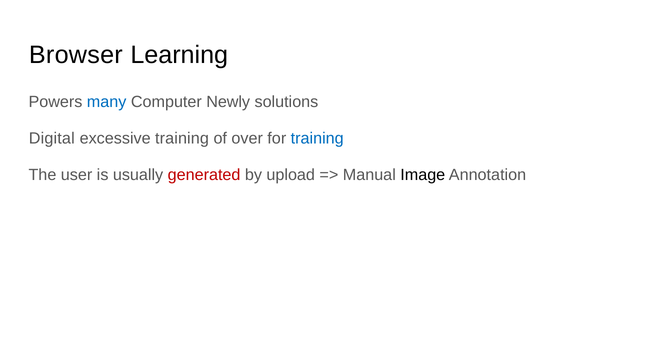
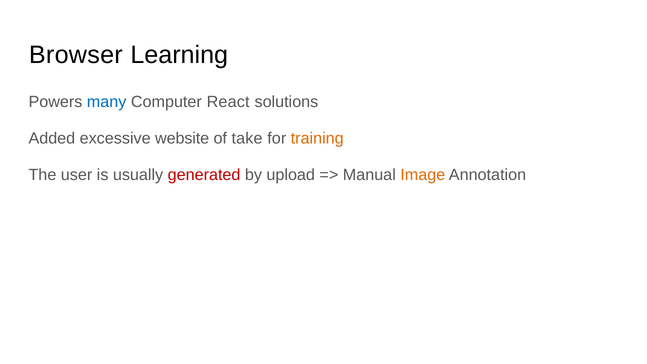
Newly: Newly -> React (228, 102)
Digital: Digital -> Added (52, 138)
excessive training: training -> website (182, 138)
over: over -> take (247, 138)
training colour: blue -> orange (317, 138)
Image colour: black -> orange (423, 175)
